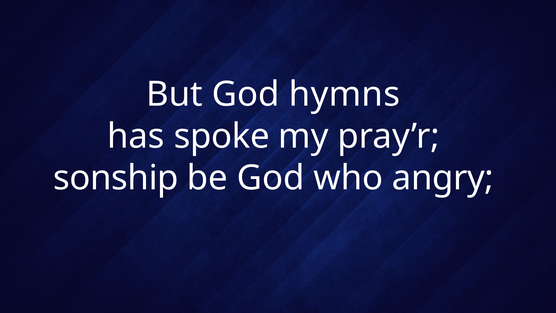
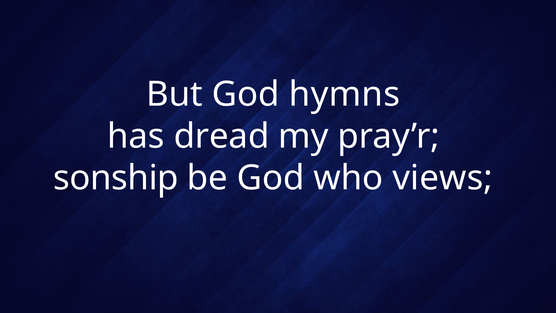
spoke: spoke -> dread (222, 136)
angry: angry -> views (443, 178)
